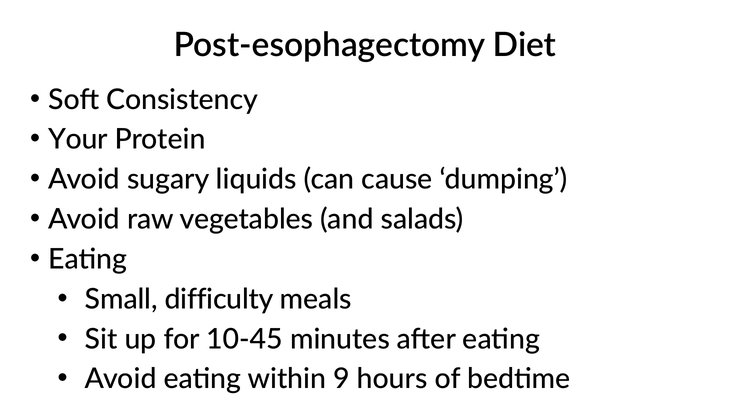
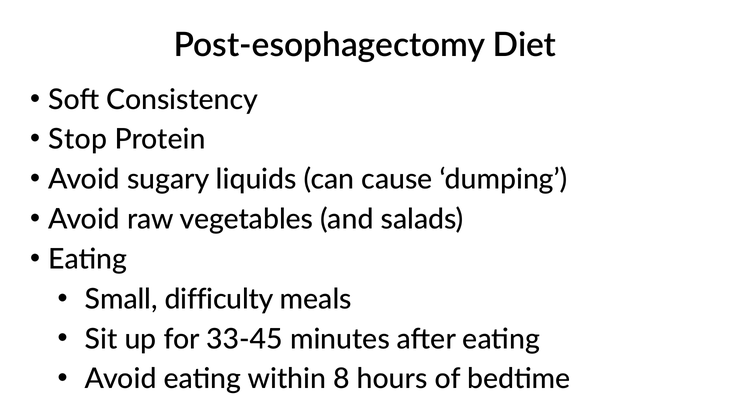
Your: Your -> Stop (78, 140)
10-45: 10-45 -> 33-45 (245, 339)
9: 9 -> 8 (341, 379)
